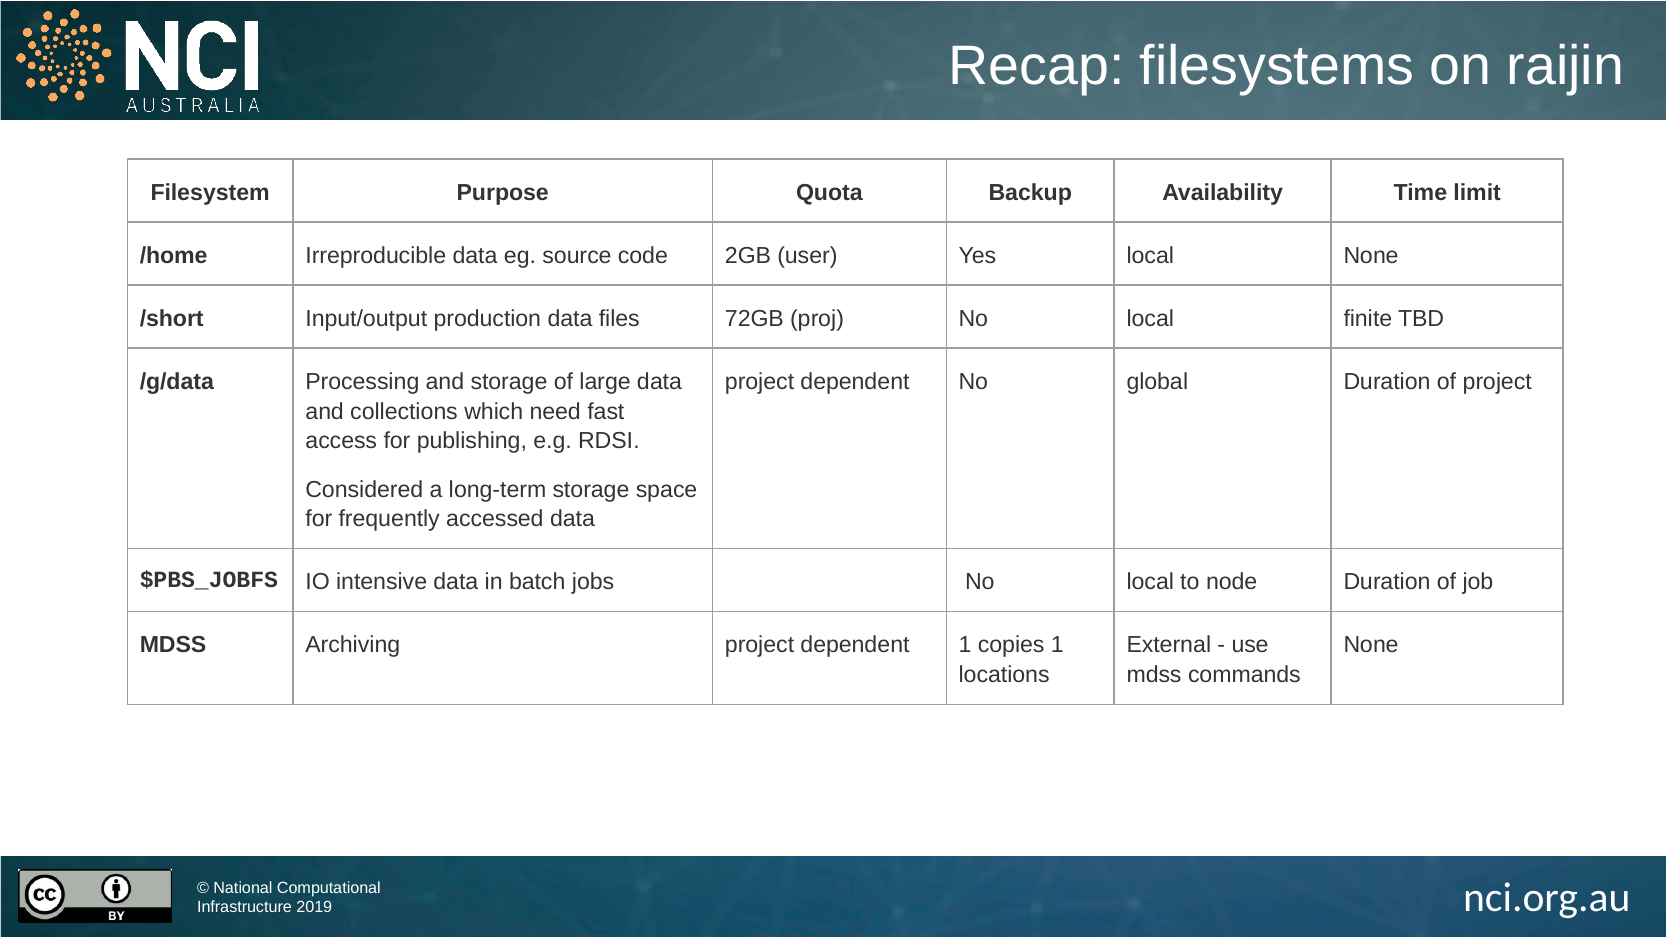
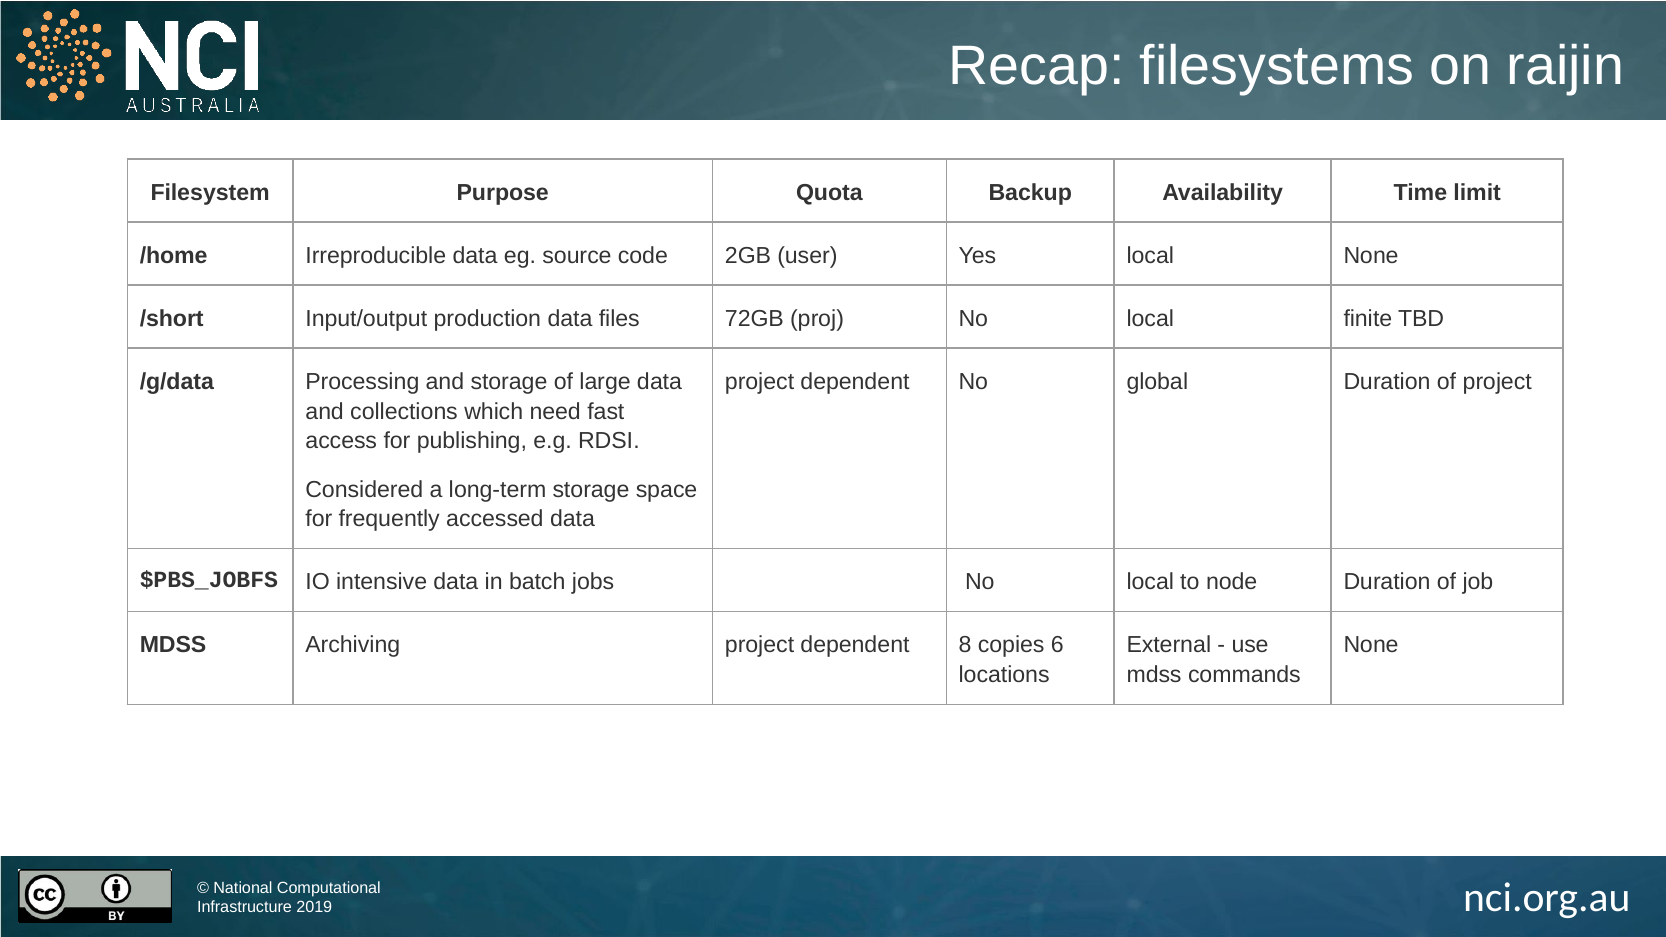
dependent 1: 1 -> 8 (965, 645)
copies 1: 1 -> 6 (1057, 645)
